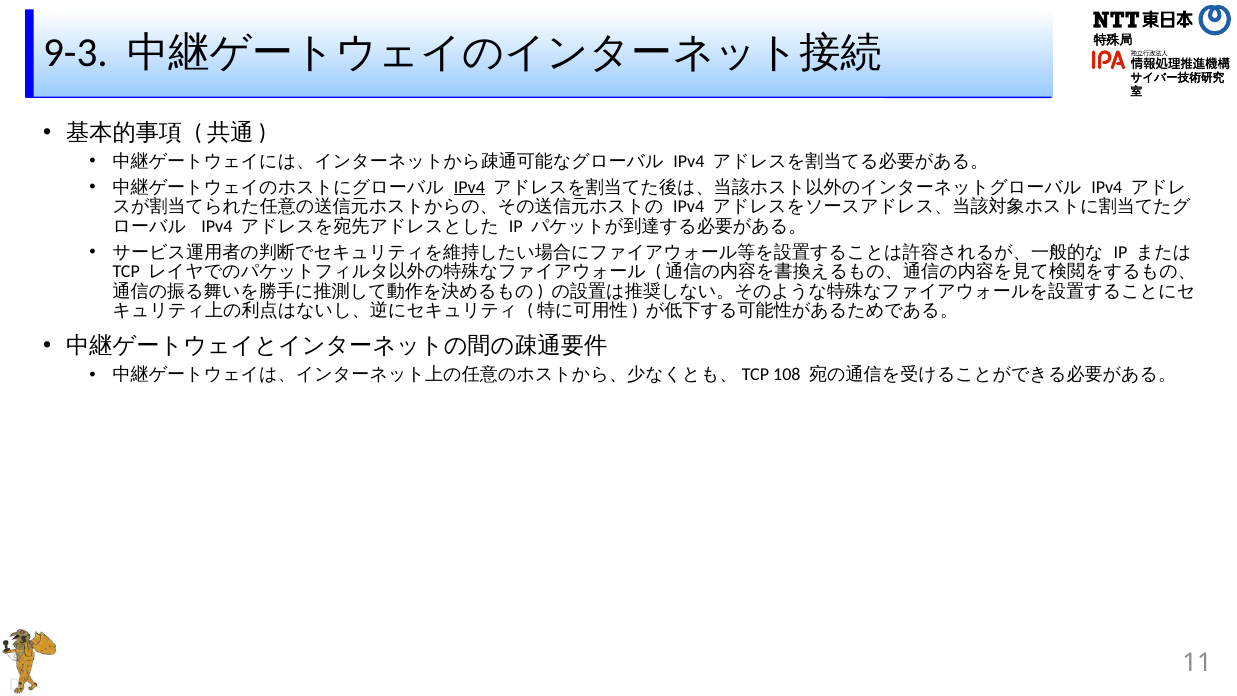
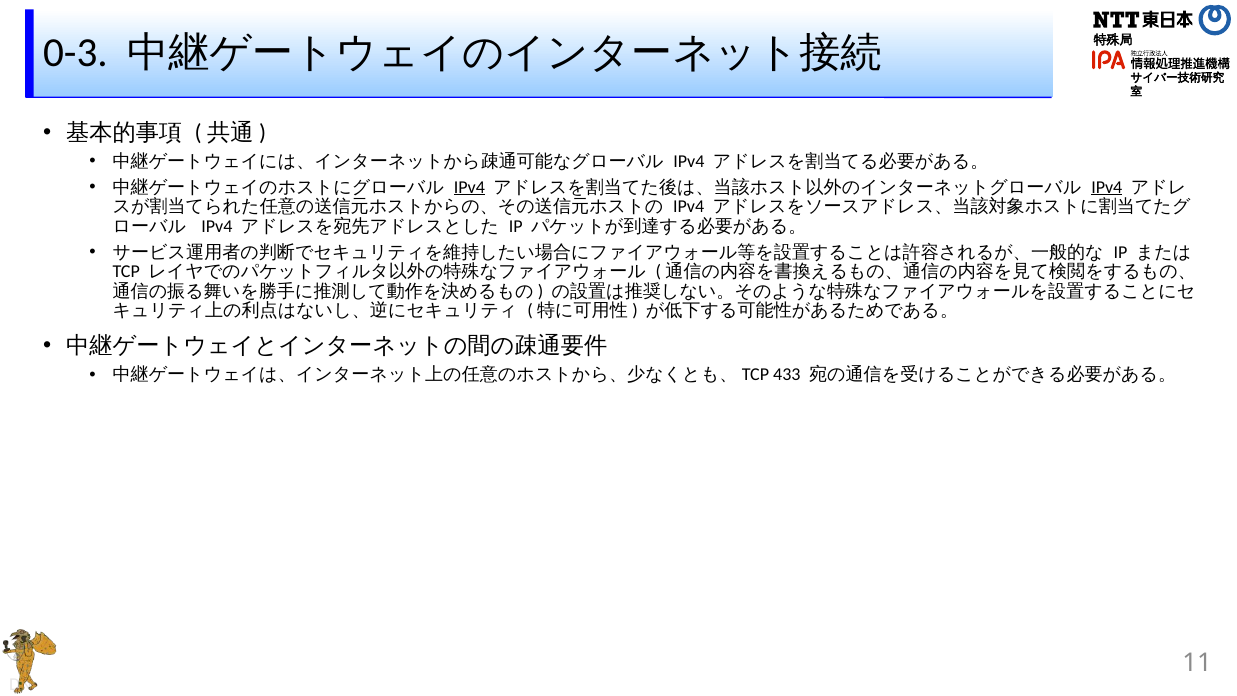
9-3: 9-3 -> 0-3 (75, 53)
IPv4 underline: none -> present (1107, 187)
108: 108 -> 433 (787, 375)
